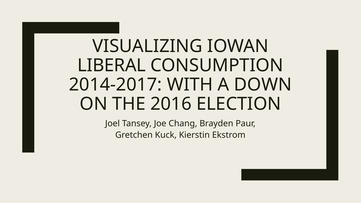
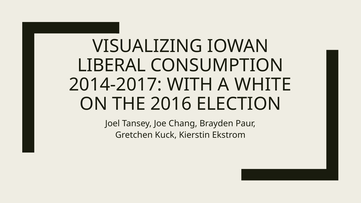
DOWN: DOWN -> WHITE (263, 85)
